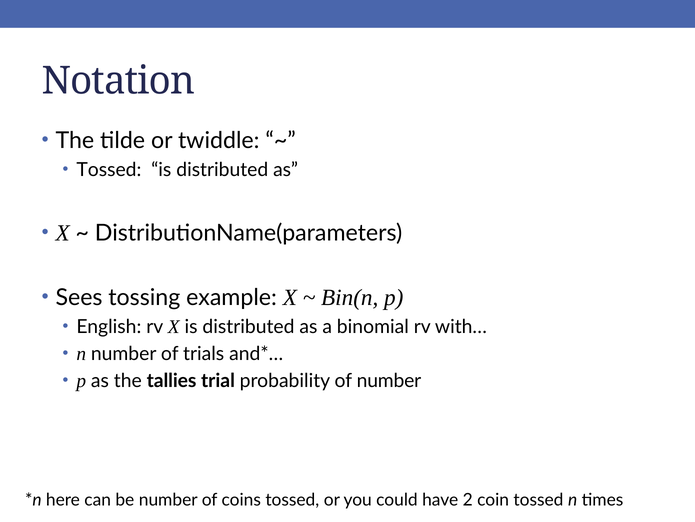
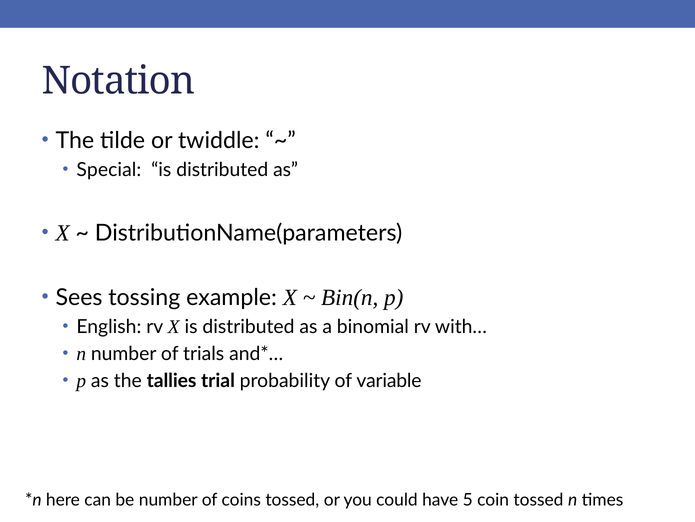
Tossed: Tossed -> Special (109, 170)
of number: number -> variable (389, 380)
2: 2 -> 5 (468, 499)
